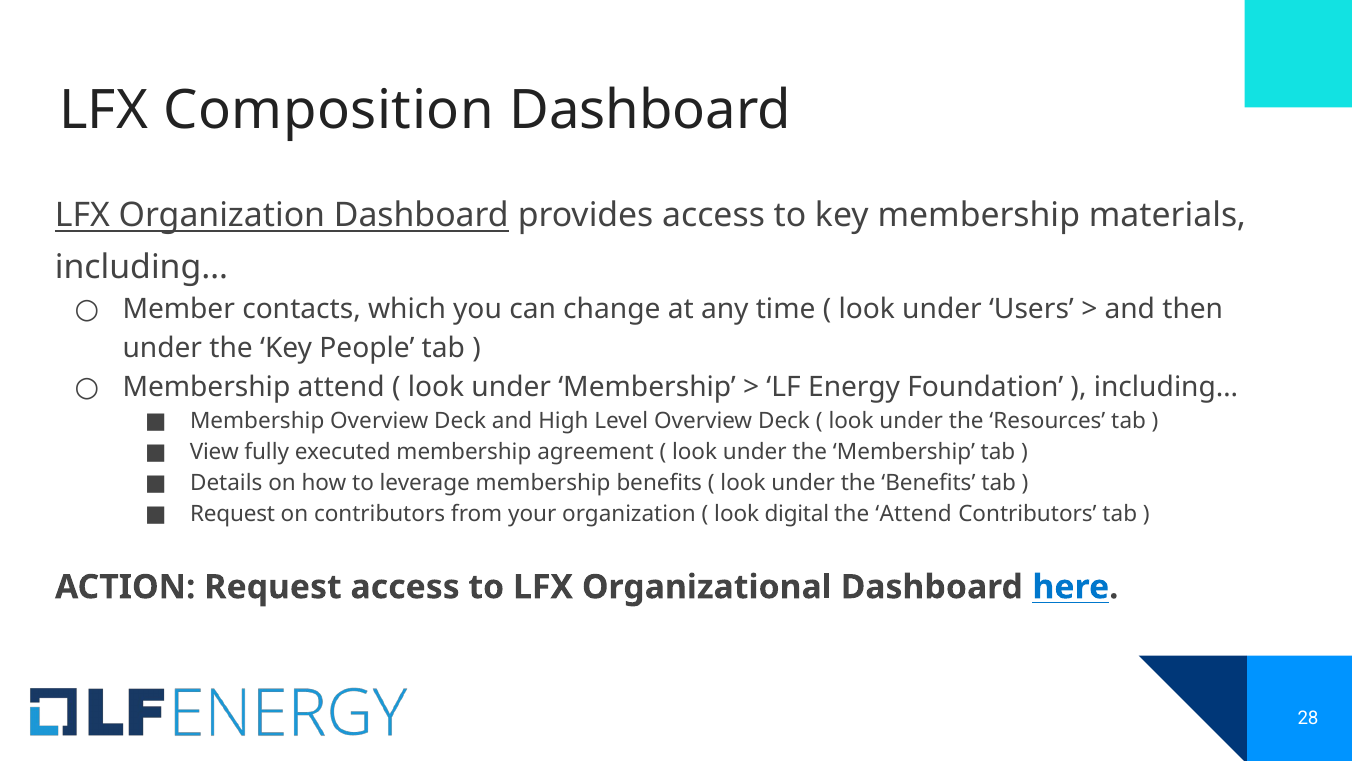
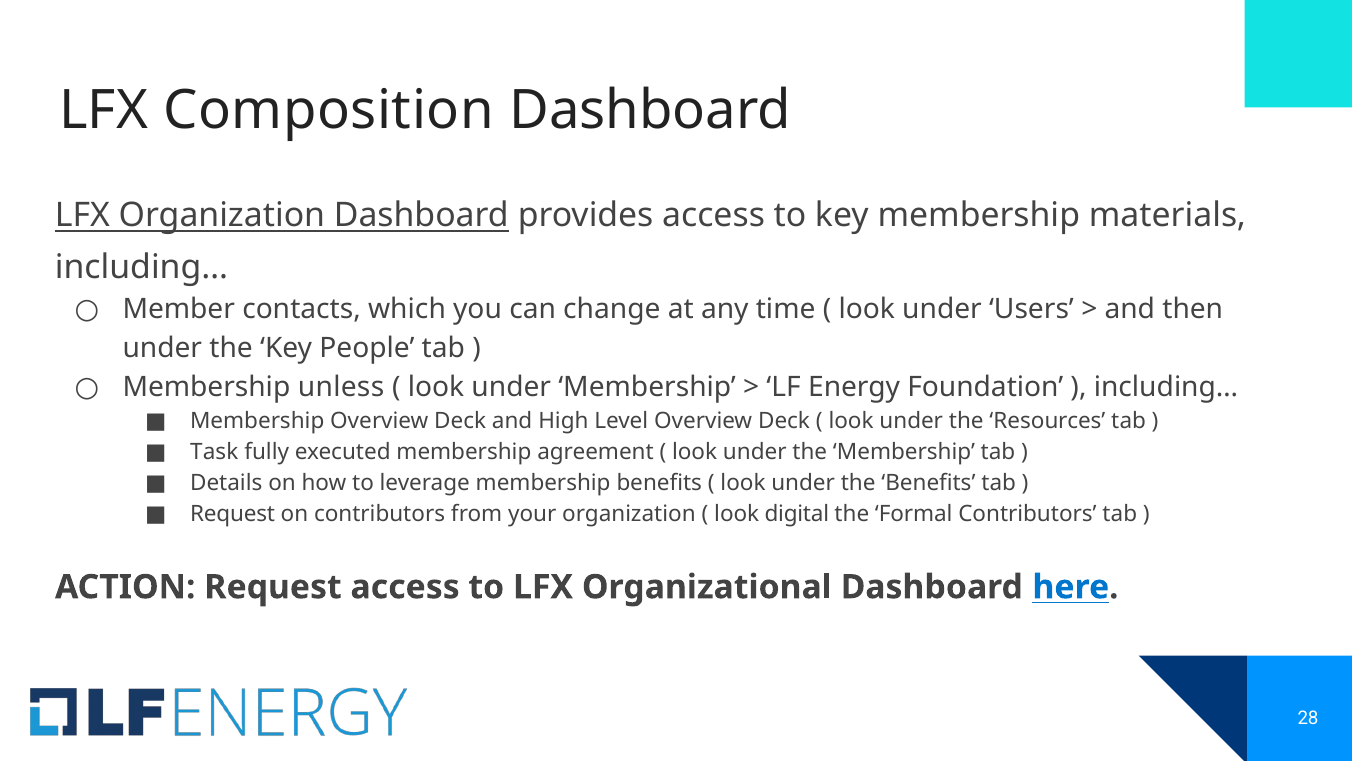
Membership attend: attend -> unless (341, 387)
View: View -> Task (214, 452)
the Attend: Attend -> Formal (914, 514)
